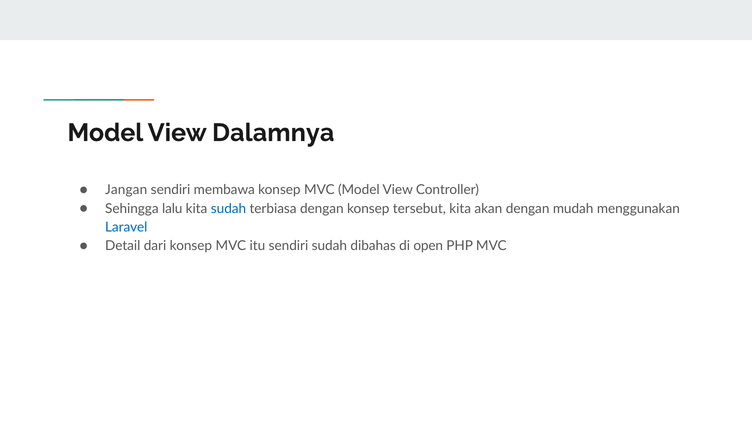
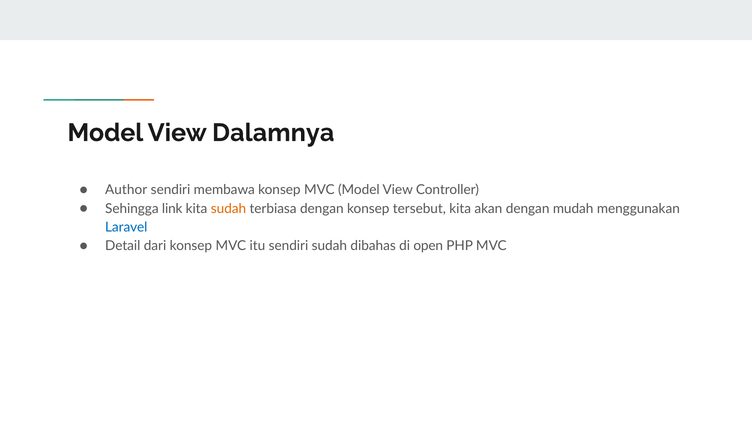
Jangan: Jangan -> Author (126, 190)
lalu: lalu -> link (172, 209)
sudah colour: blue -> orange (229, 209)
